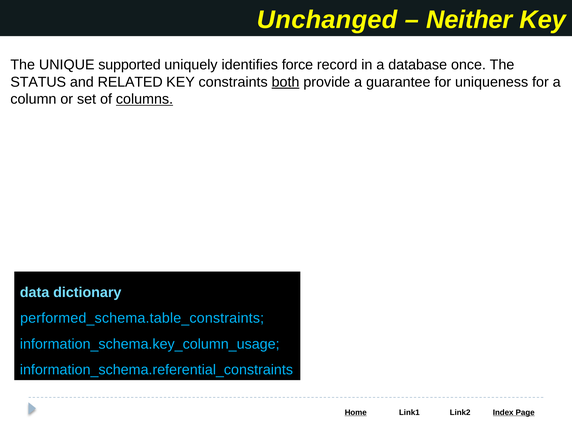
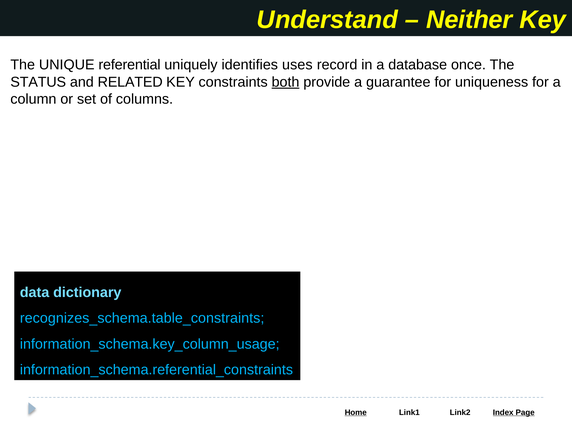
Unchanged: Unchanged -> Understand (327, 20)
supported: supported -> referential (130, 65)
force: force -> uses (297, 65)
columns underline: present -> none (145, 99)
performed_schema.table_constraints: performed_schema.table_constraints -> recognizes_schema.table_constraints (142, 318)
